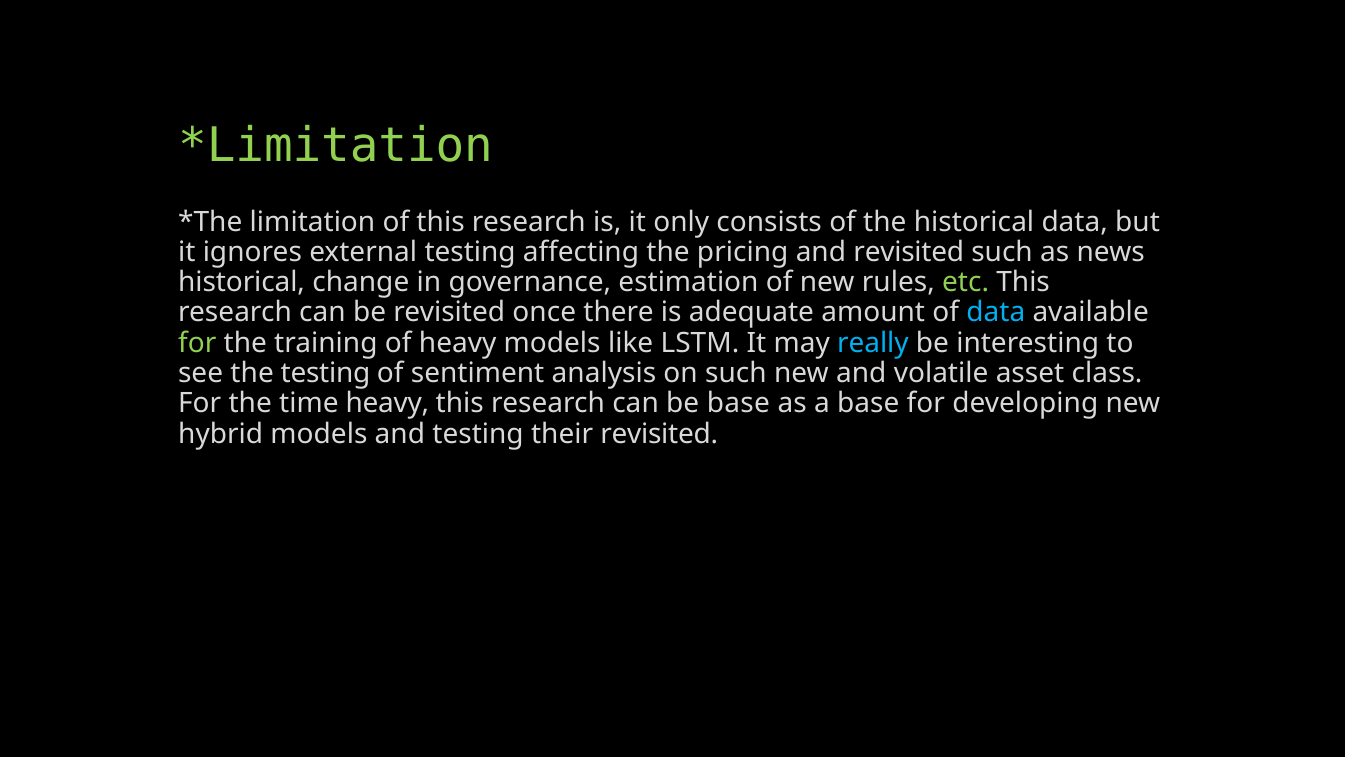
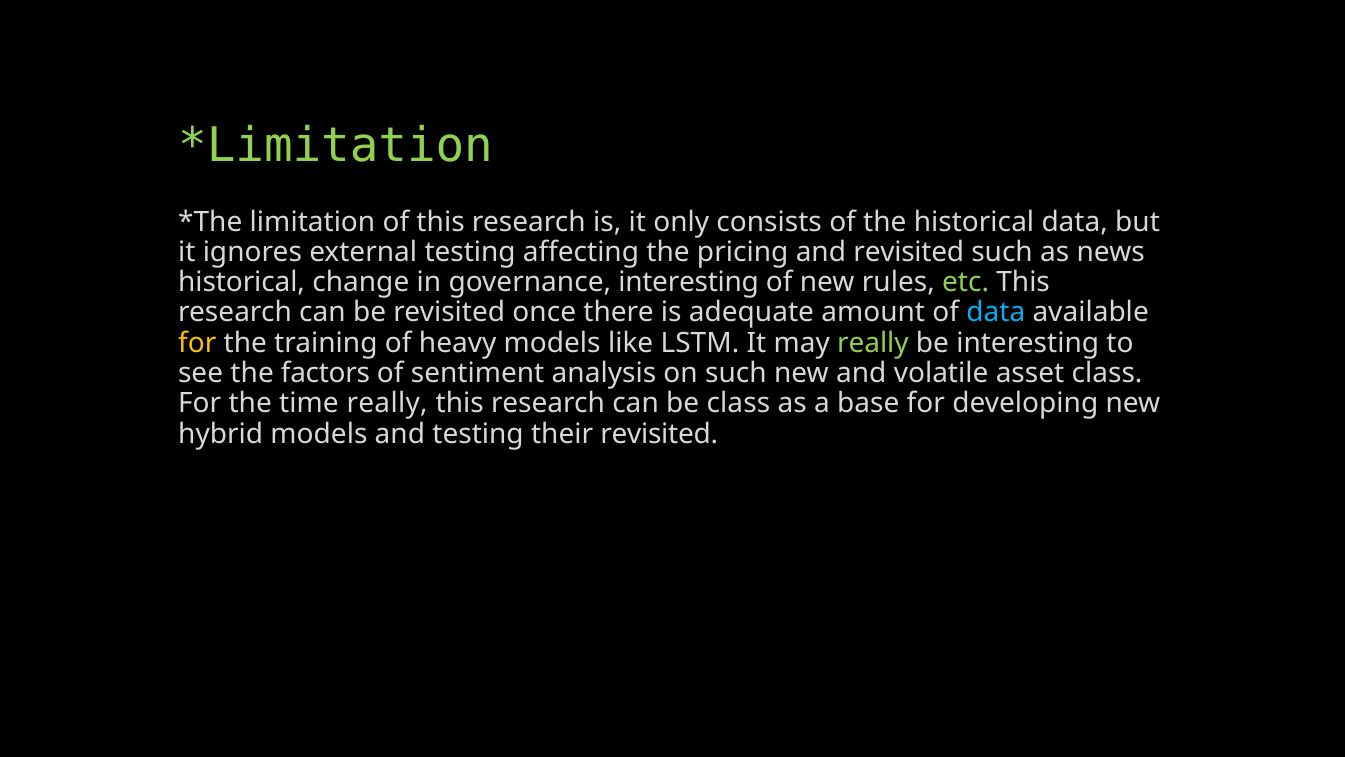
governance estimation: estimation -> interesting (689, 282)
for colour: light green -> yellow (197, 343)
really colour: light blue -> light green (873, 343)
the testing: testing -> factors (326, 373)
time heavy: heavy -> really (387, 403)
be base: base -> class (738, 403)
